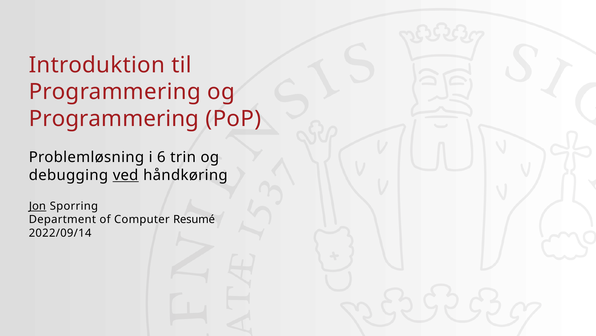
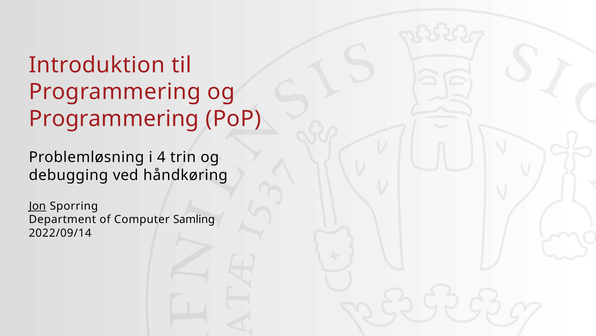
6: 6 -> 4 (161, 157)
ved underline: present -> none (126, 175)
Resumé: Resumé -> Samling (194, 219)
